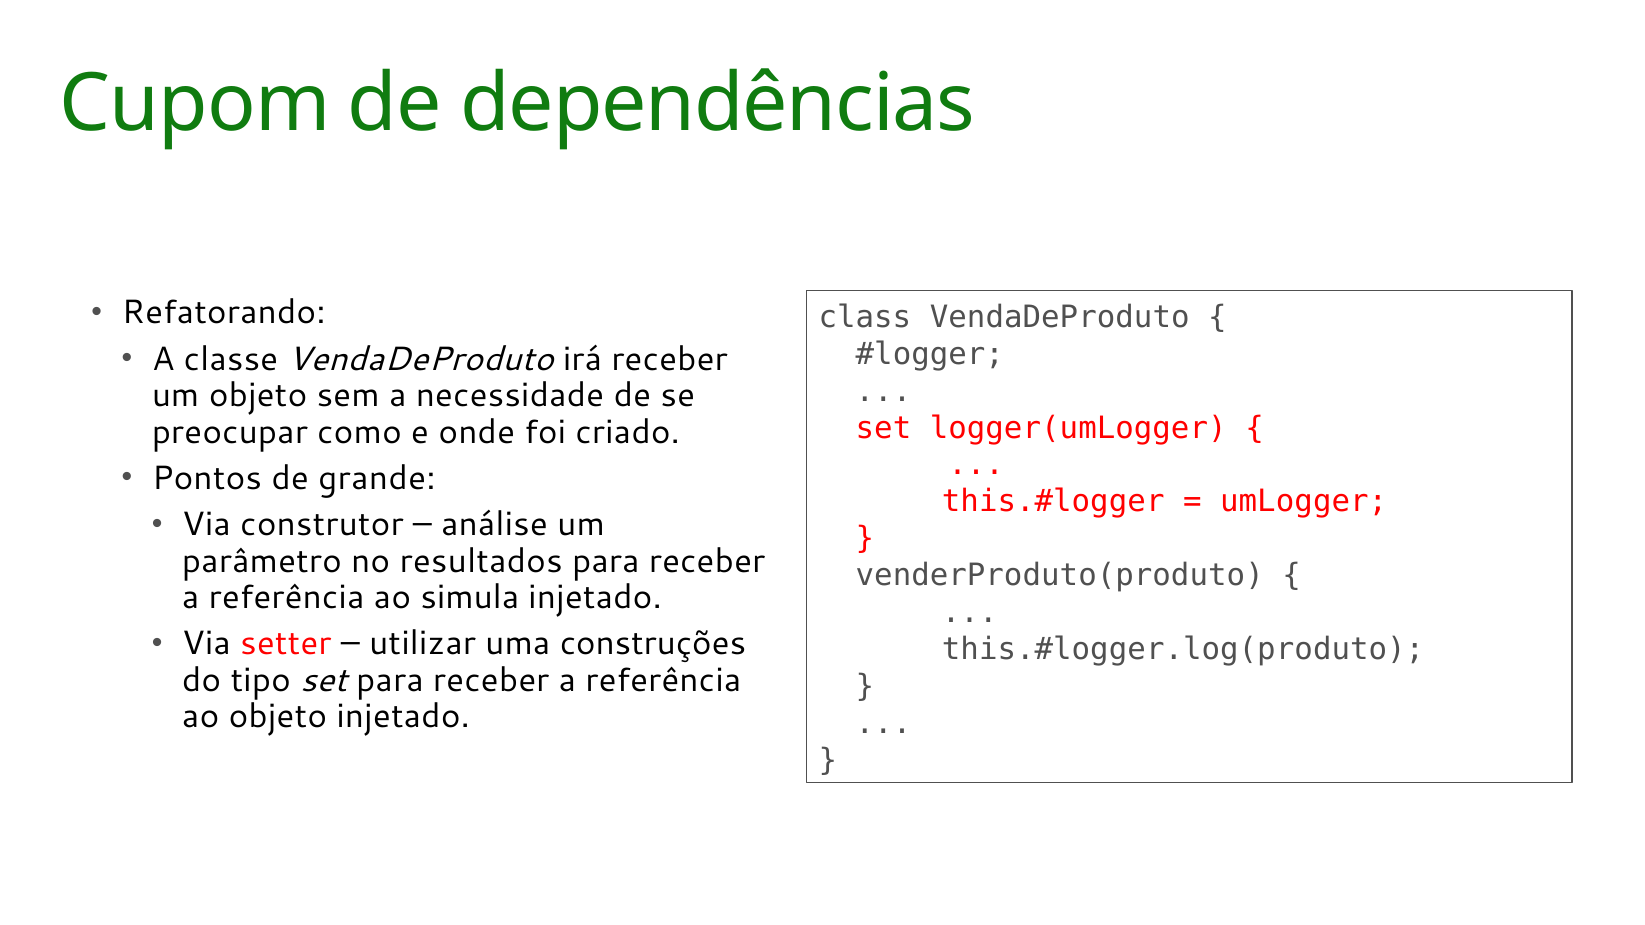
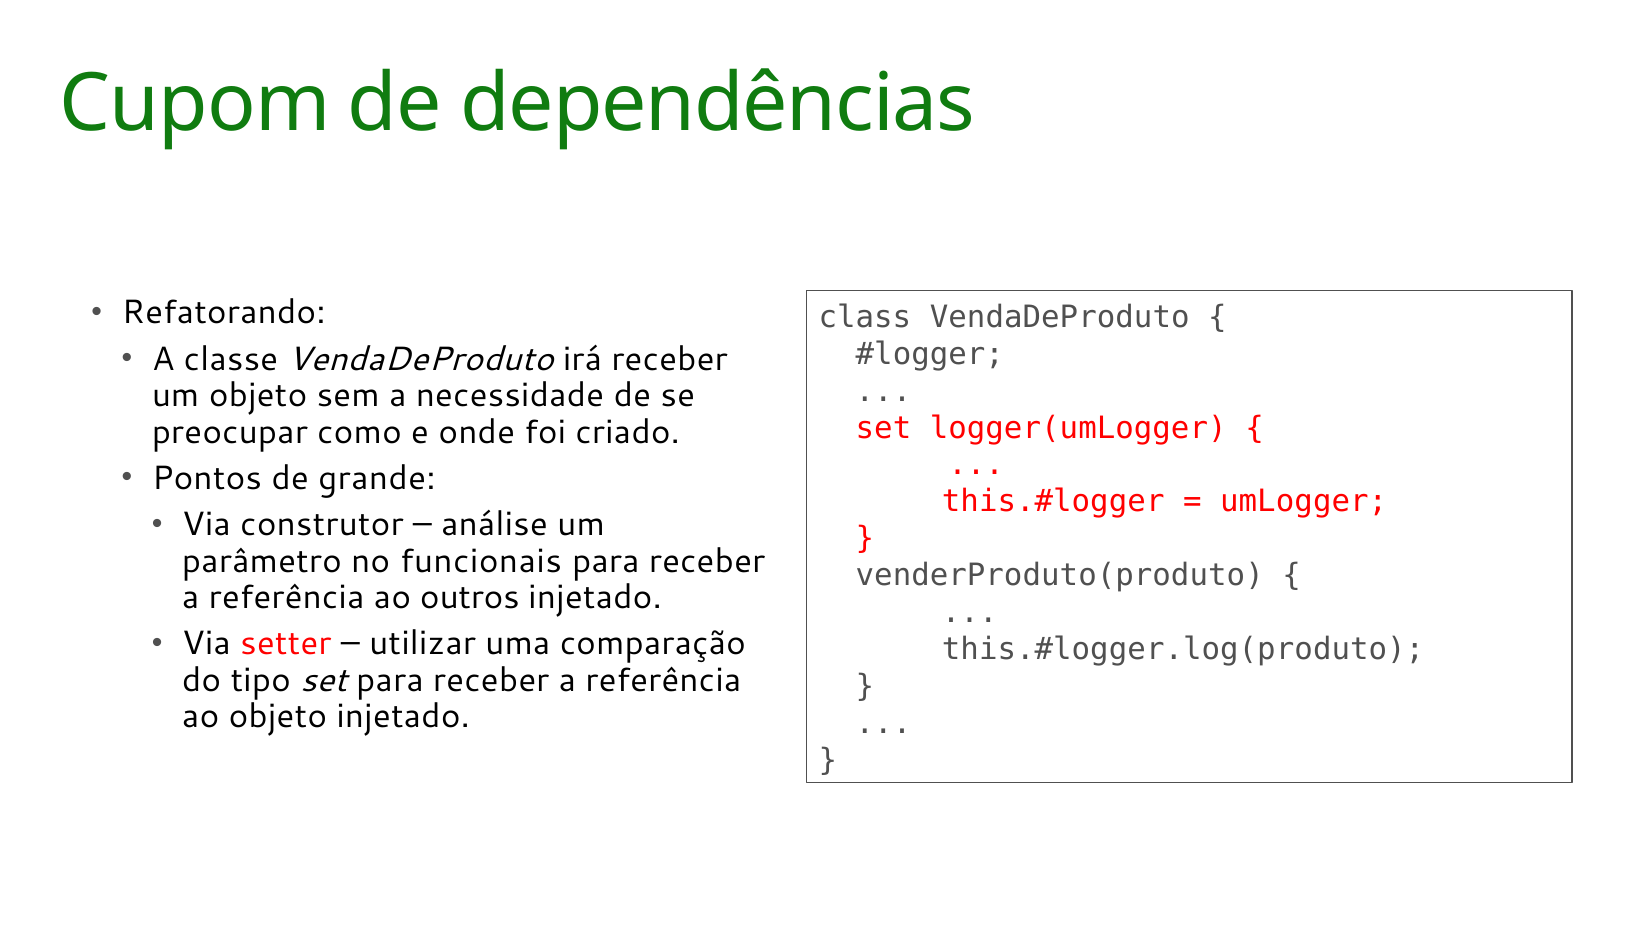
resultados: resultados -> funcionais (481, 561)
simula: simula -> outros (470, 598)
construções: construções -> comparação (653, 644)
